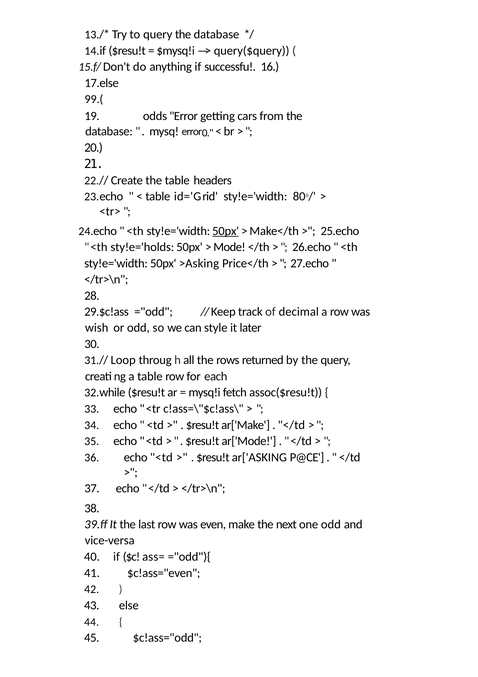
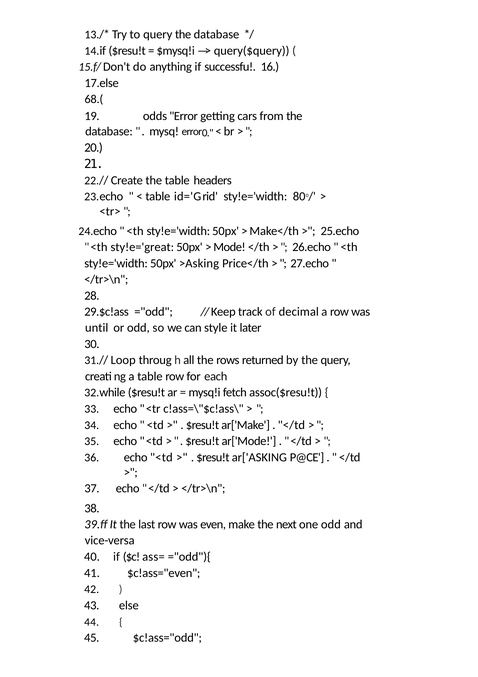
99.(: 99.( -> 68.( (94, 99)
50px underline: present -> none (226, 231)
sty!e='holds: sty!e='holds -> sty!e='great (142, 247)
wish: wish -> until (97, 328)
